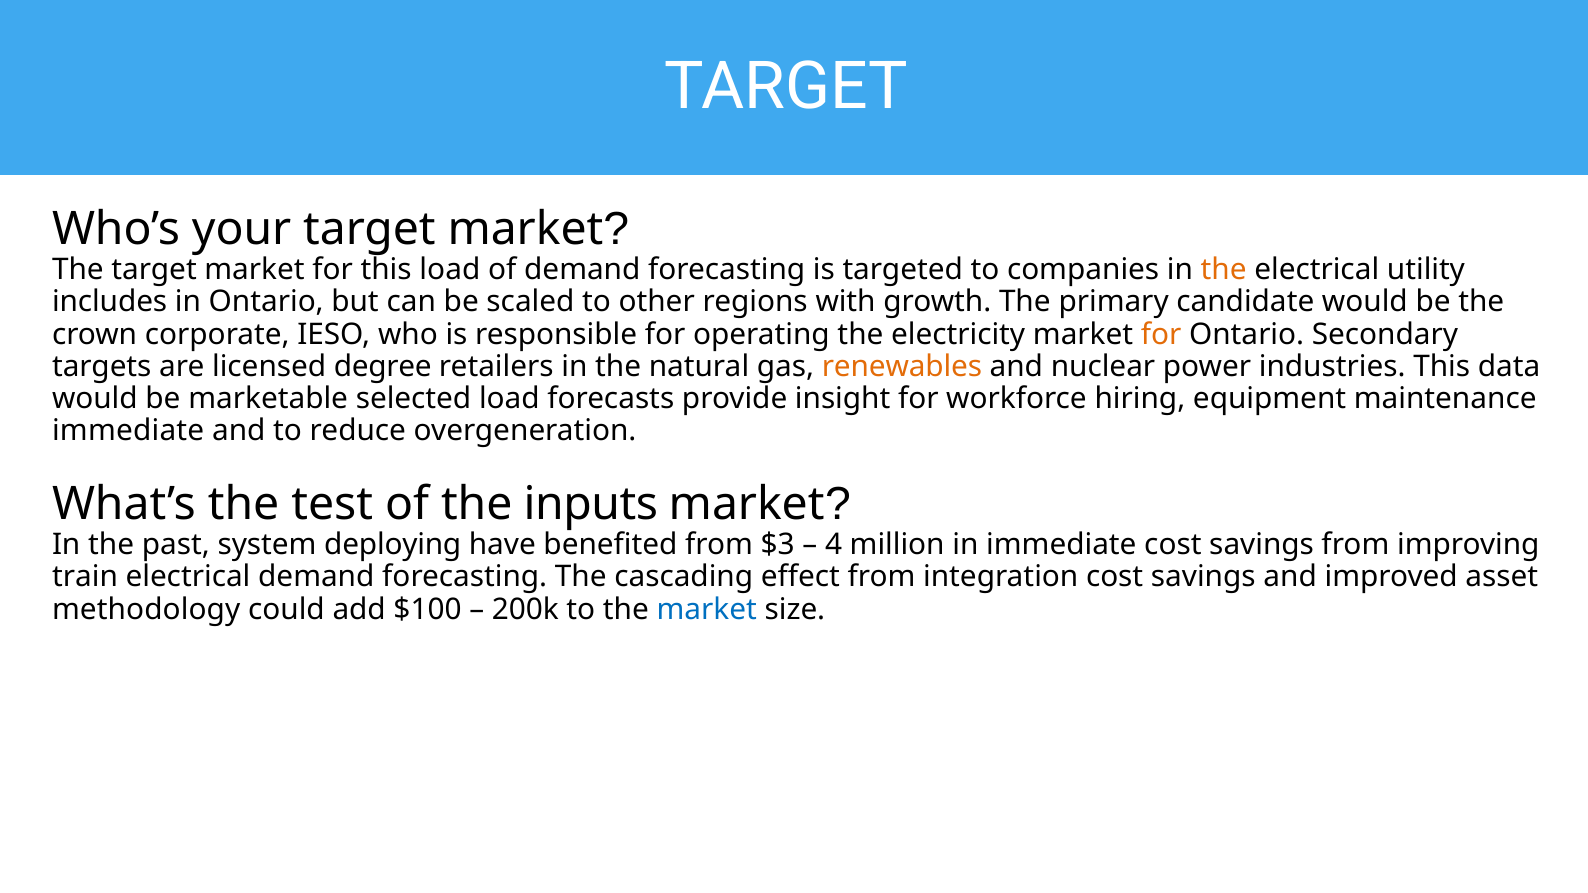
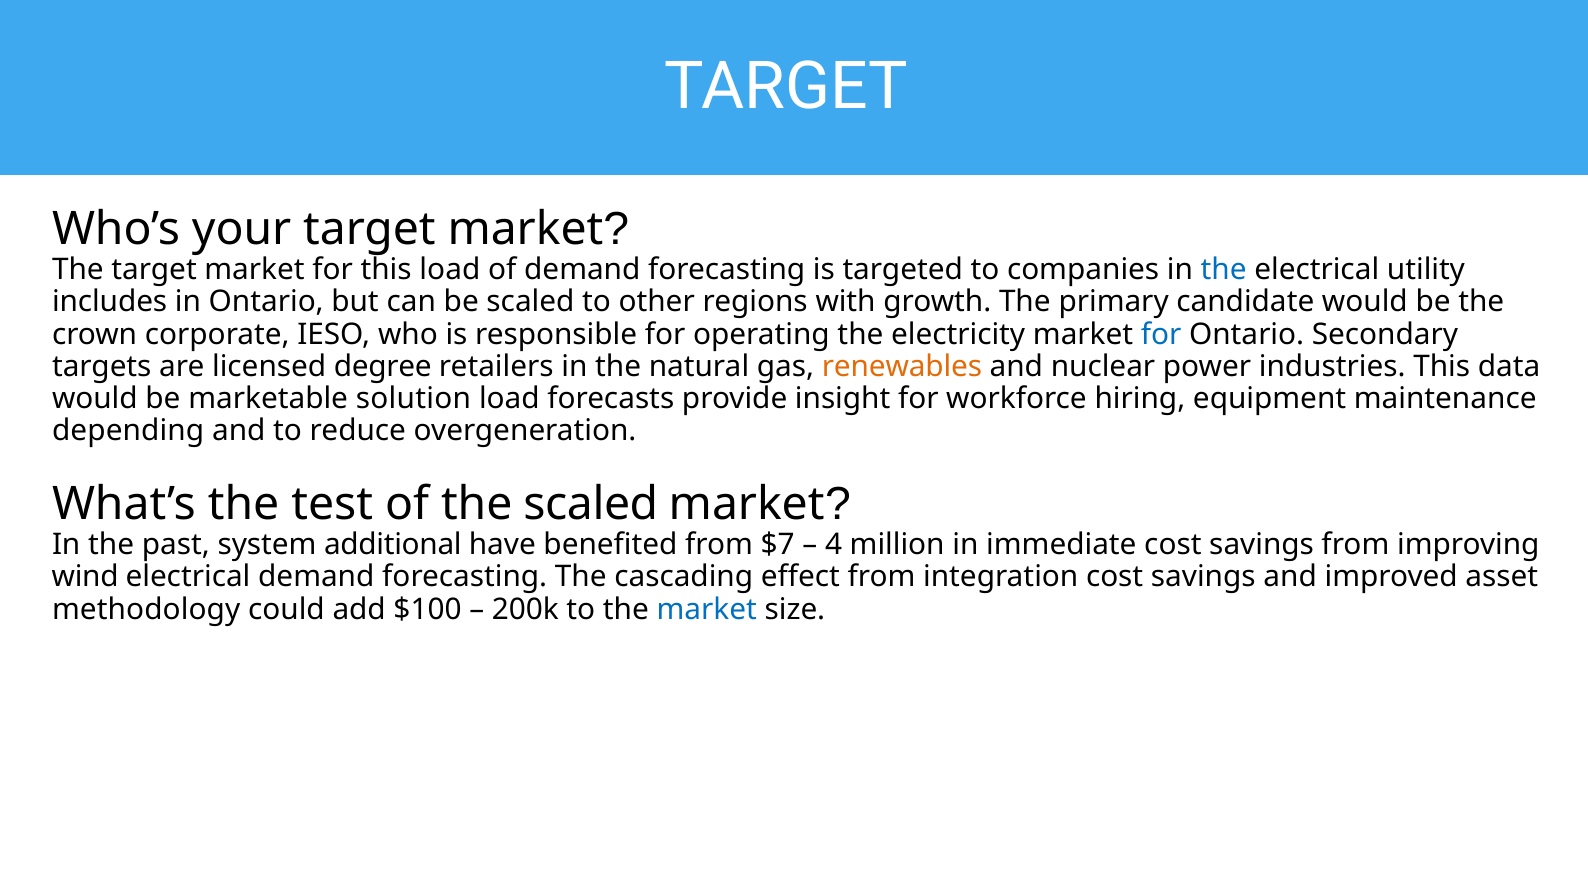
the colour: orange -> blue (1224, 270)
for colour: orange -> blue (1161, 334)
selected: selected -> solution (413, 399)
immediate: immediate -> depending (128, 431)
the inputs: inputs -> scaled (591, 504)
deploying: deploying -> additional (393, 545)
$3: $3 -> $7 (778, 545)
train: train -> wind (85, 577)
